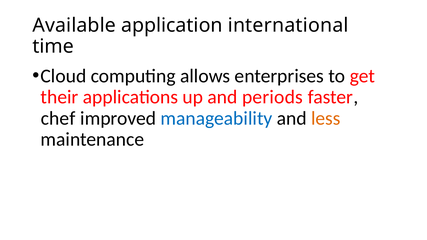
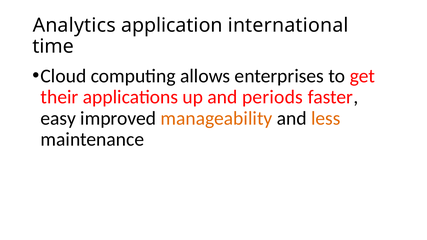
Available: Available -> Analytics (74, 25)
chef: chef -> easy (58, 118)
manageability colour: blue -> orange (216, 118)
